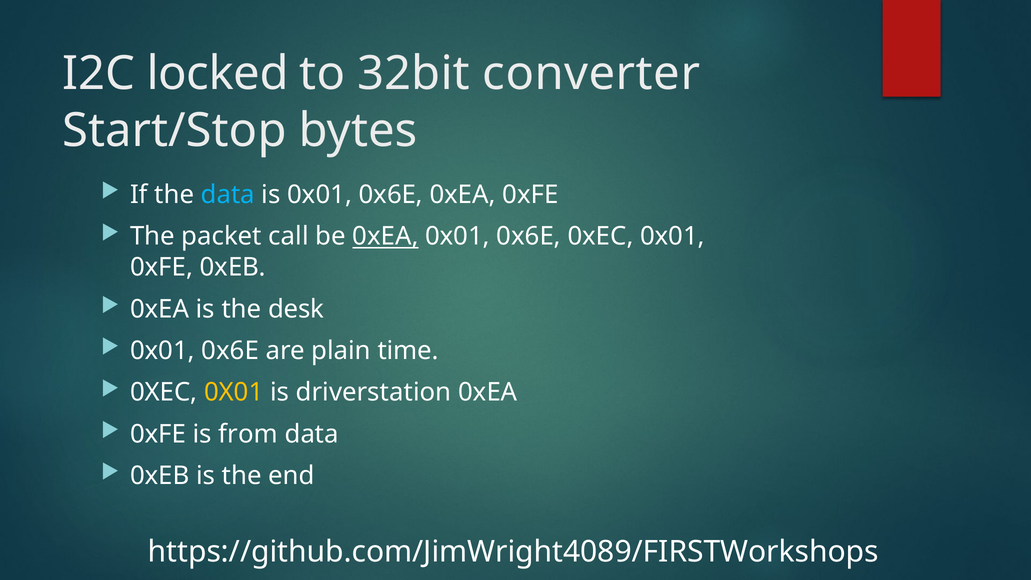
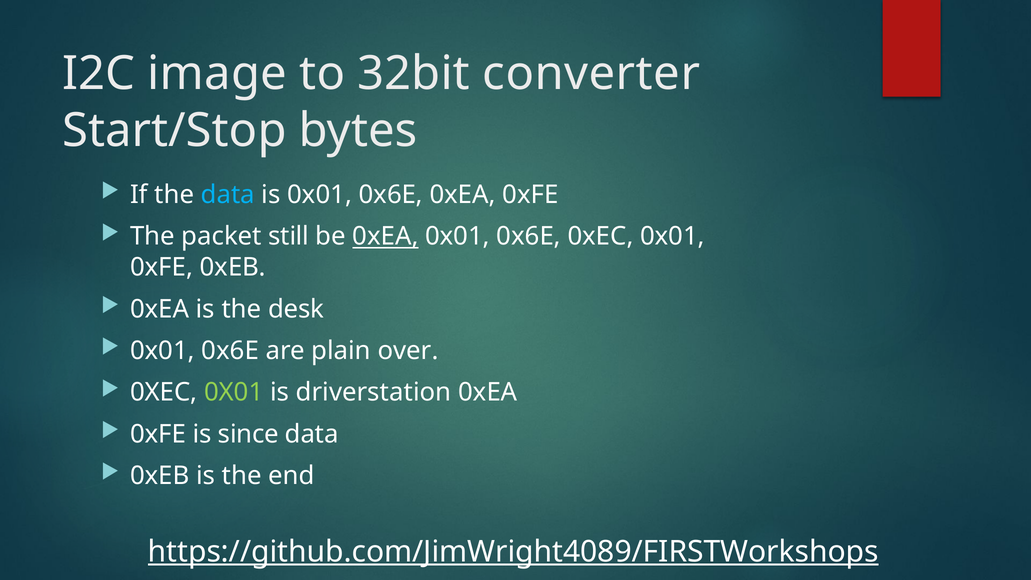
locked: locked -> image (217, 74)
call: call -> still (289, 236)
time: time -> over (408, 351)
0X01 colour: yellow -> light green (234, 392)
from: from -> since (248, 434)
https://github.com/JimWright4089/FIRSTWorkshops underline: none -> present (513, 552)
